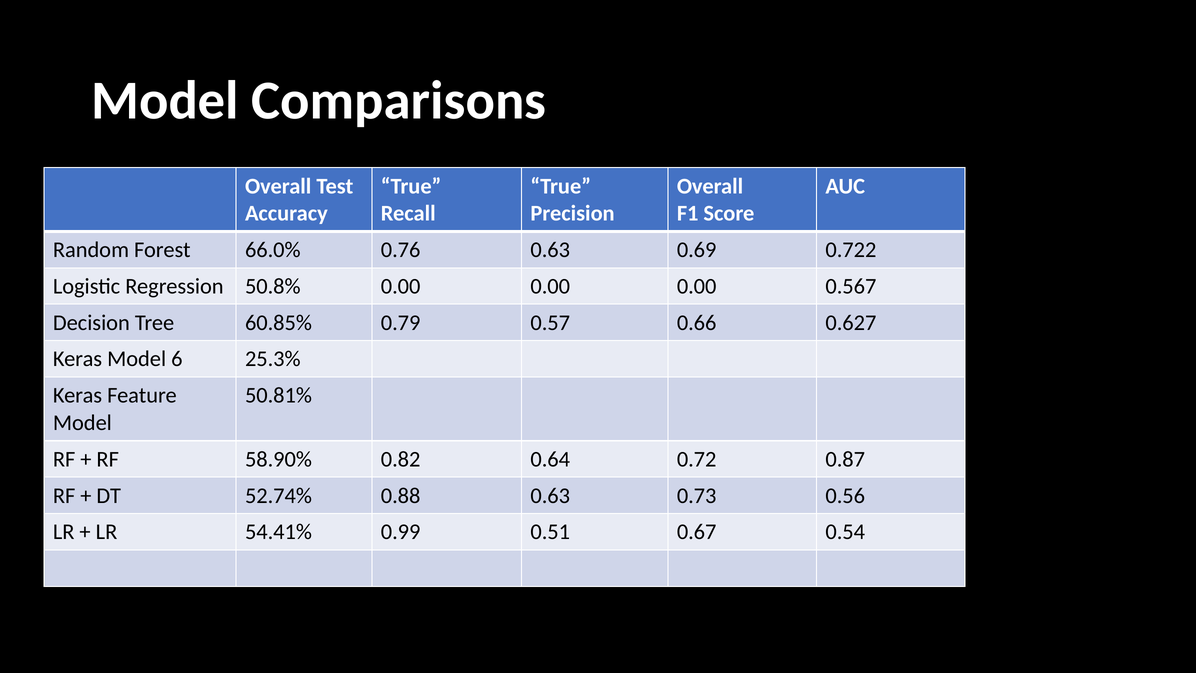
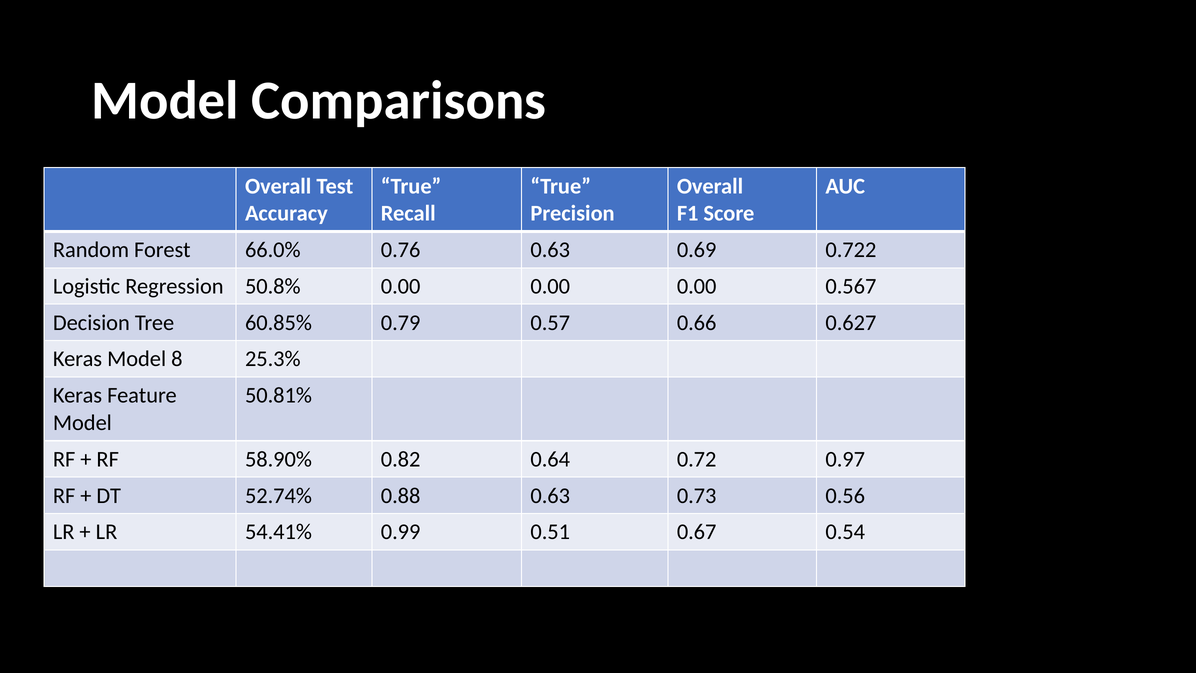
6: 6 -> 8 (177, 359)
0.87: 0.87 -> 0.97 (845, 459)
